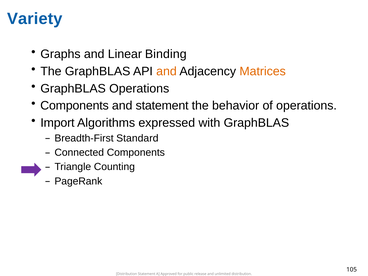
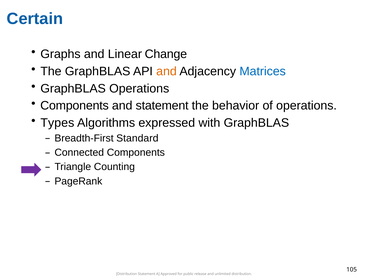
Variety: Variety -> Certain (35, 19)
Binding: Binding -> Change (166, 54)
Matrices colour: orange -> blue (263, 71)
Import: Import -> Types (57, 123)
